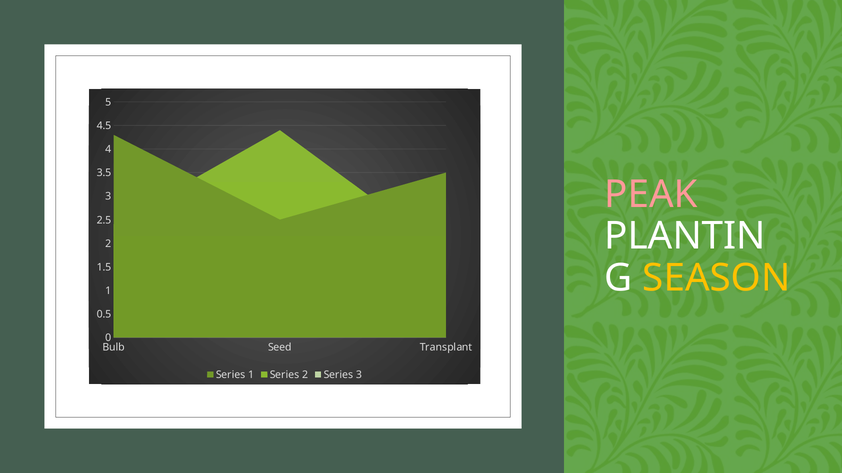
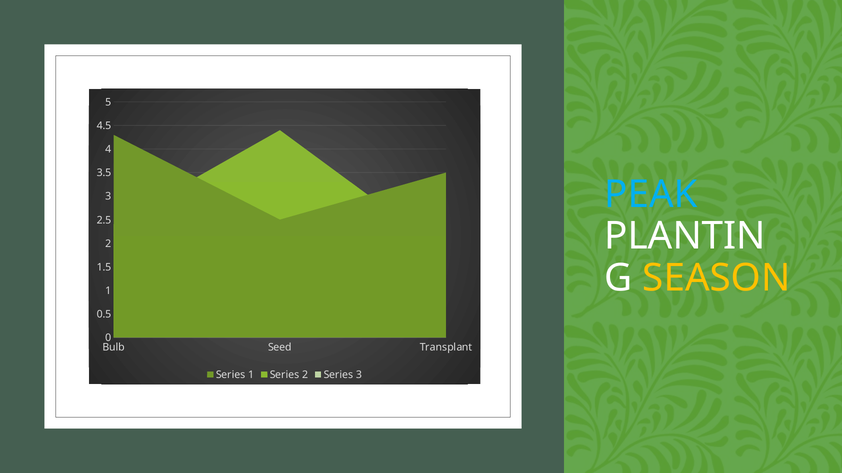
PEAK colour: pink -> light blue (651, 195)
